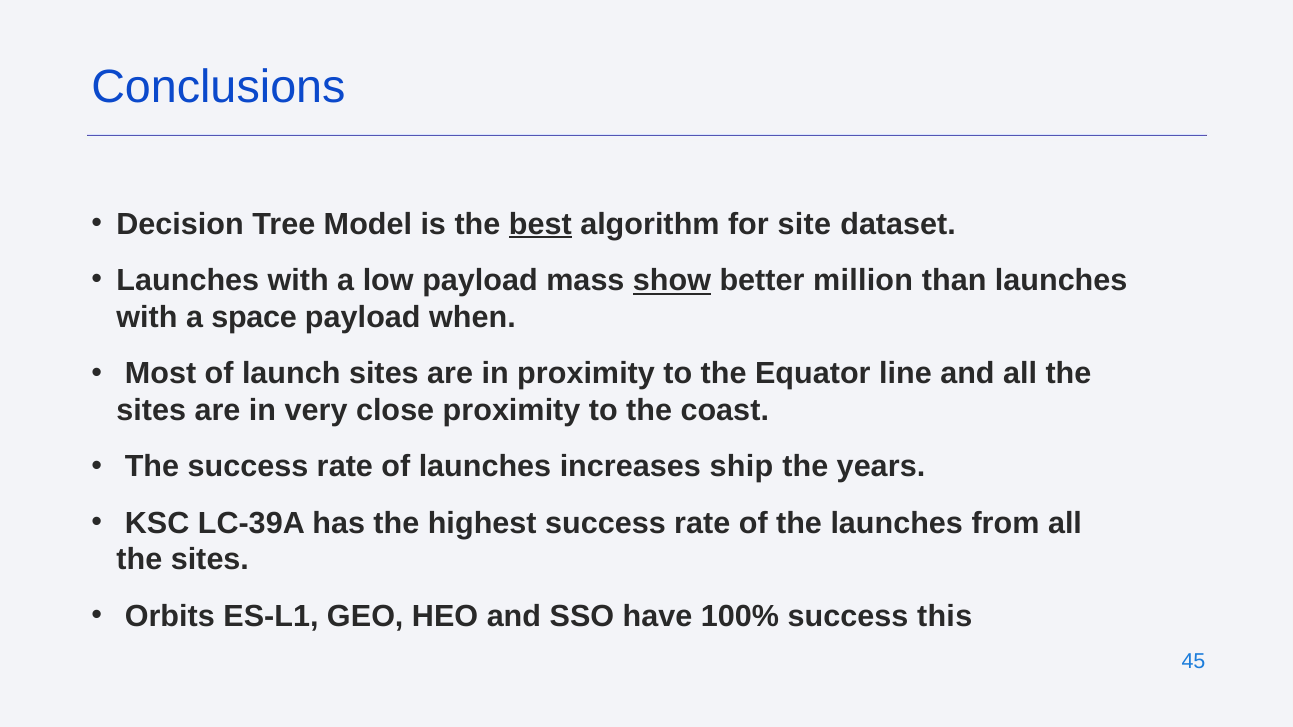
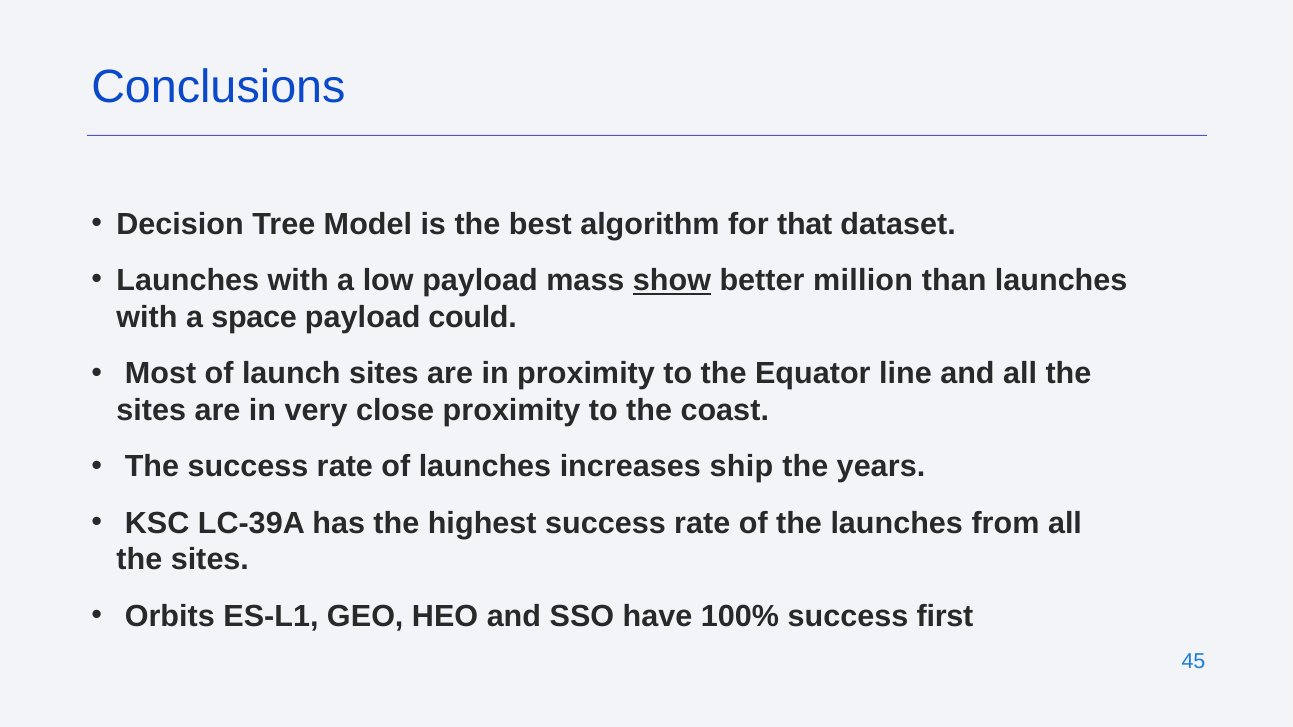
best underline: present -> none (540, 224)
site: site -> that (805, 224)
when: when -> could (473, 317)
this: this -> first (945, 617)
